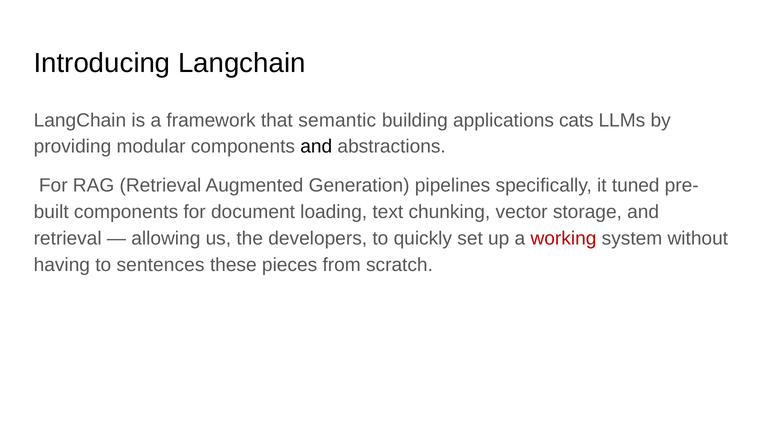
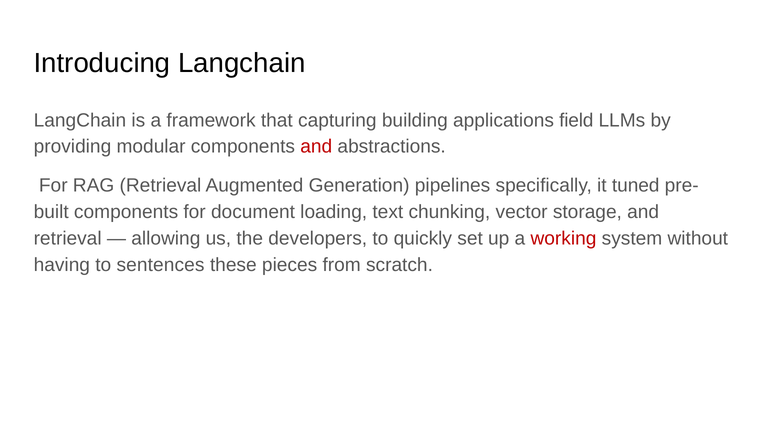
semantic: semantic -> capturing (337, 120)
cats: cats -> field (576, 120)
and colour: black -> red (316, 147)
